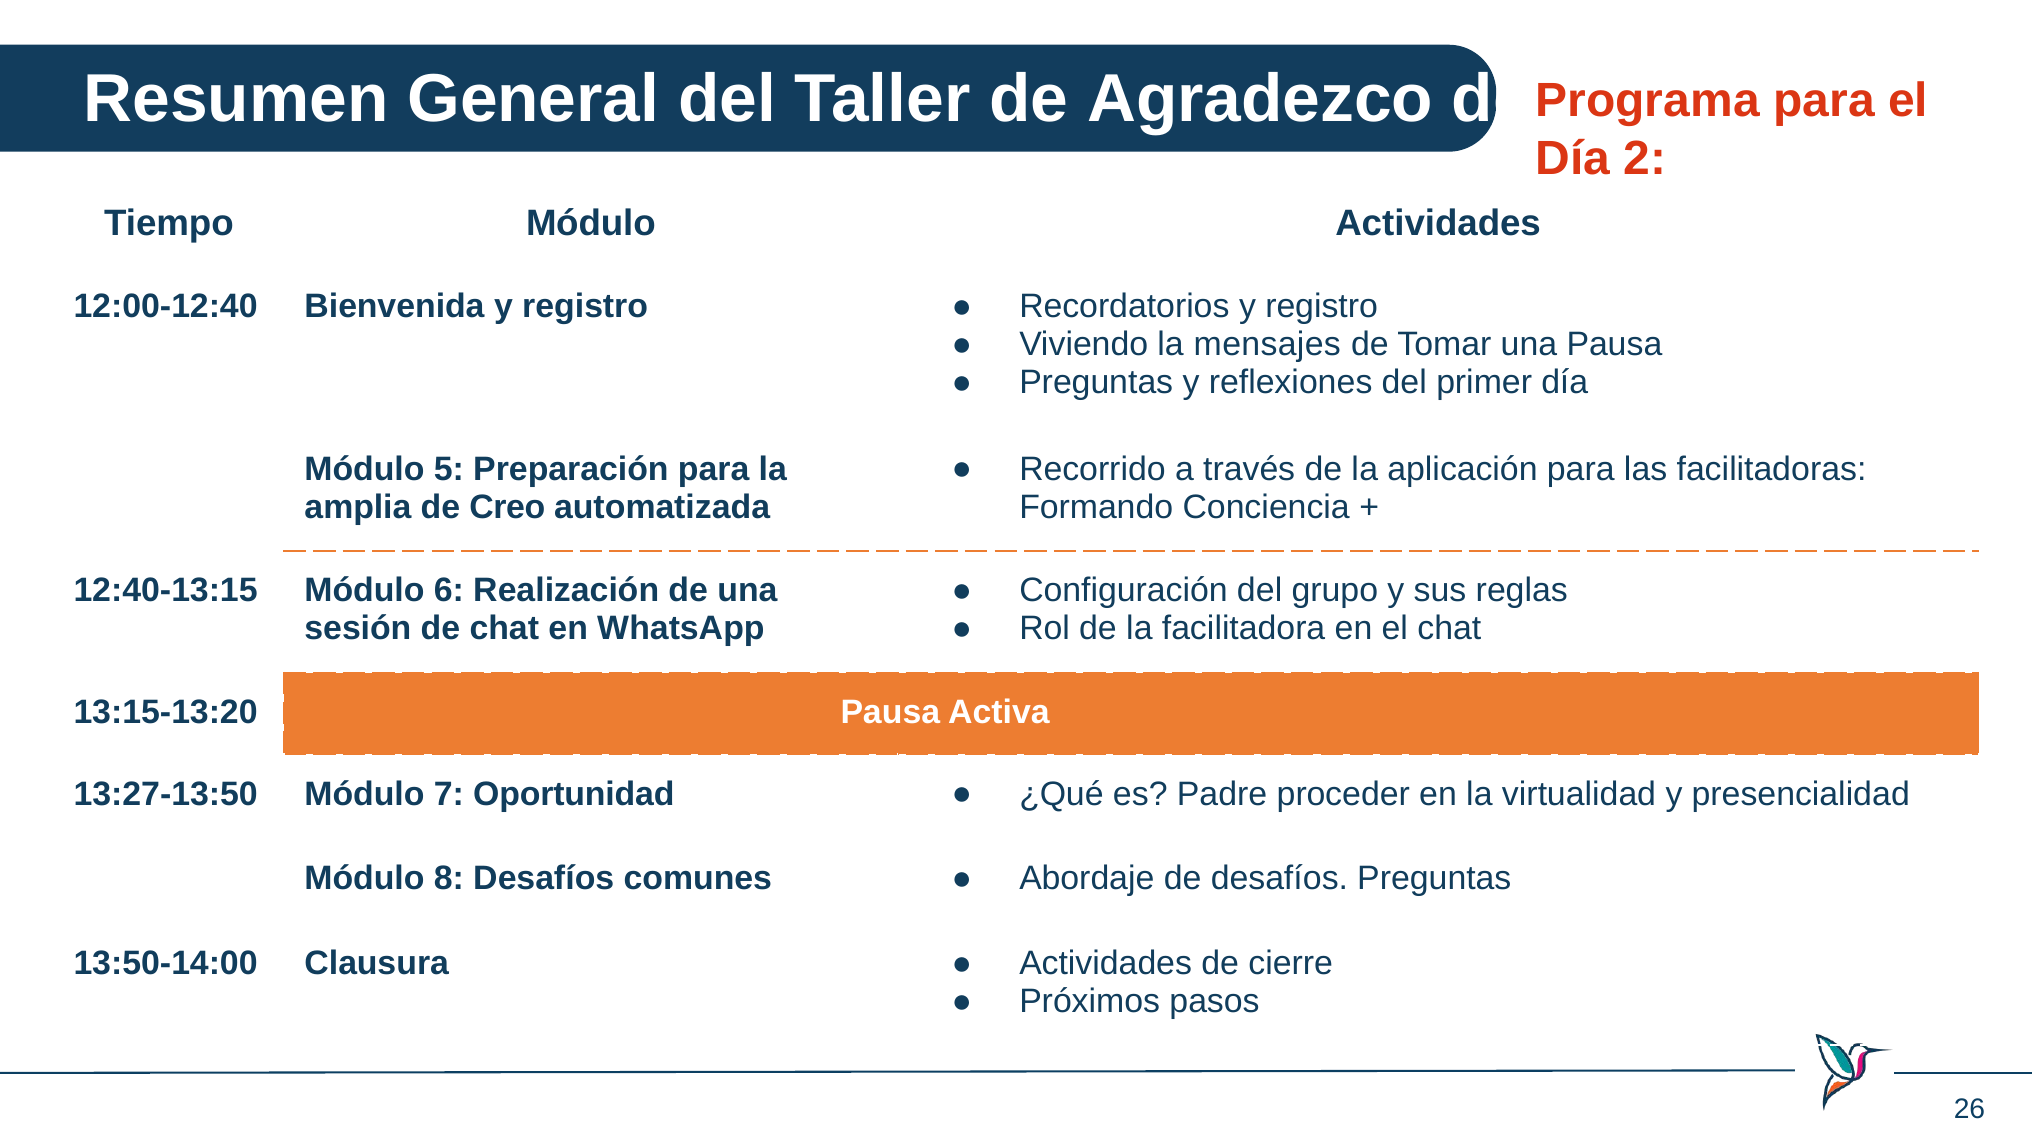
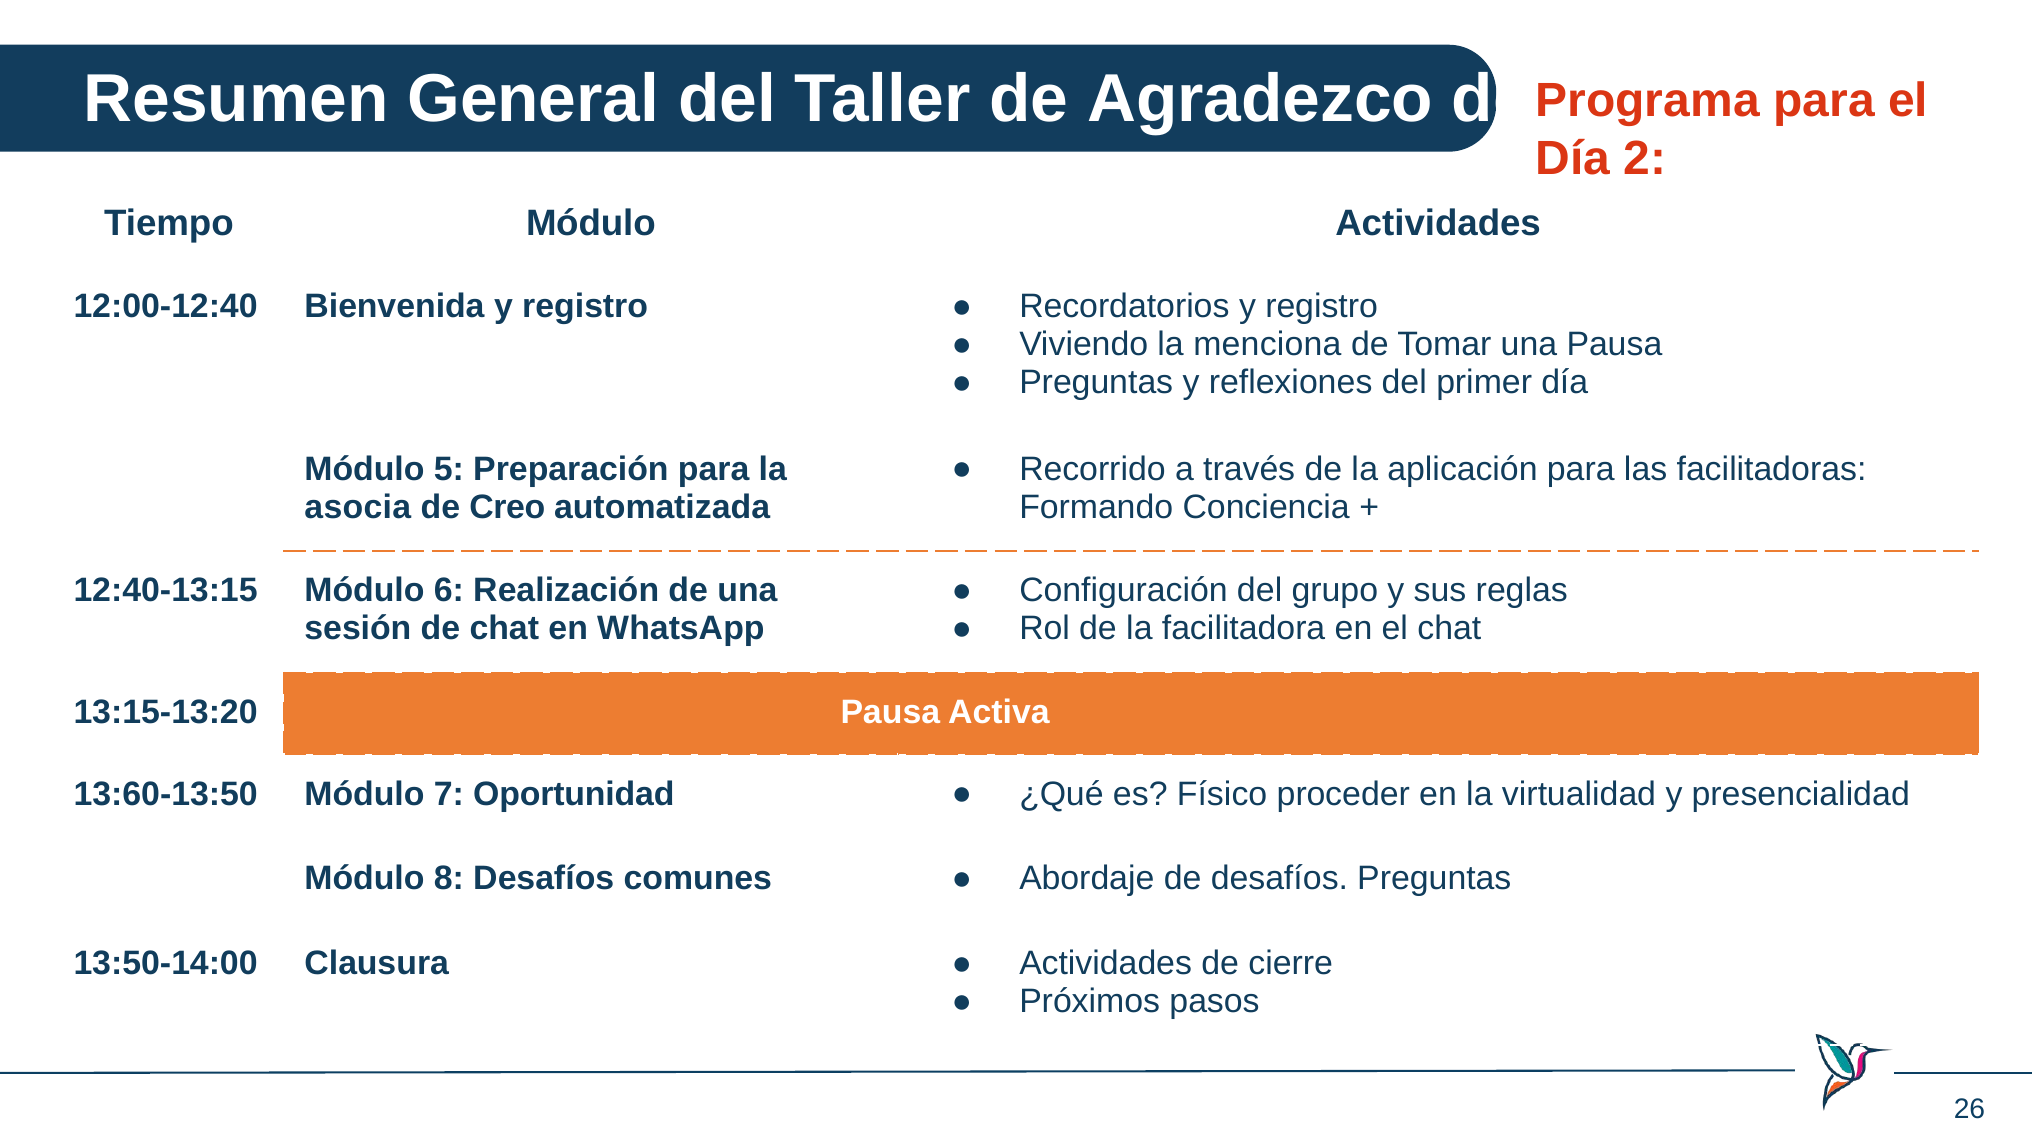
mensajes: mensajes -> menciona (1267, 344)
amplia: amplia -> asocia (358, 507)
13:27-13:50: 13:27-13:50 -> 13:60-13:50 (166, 794)
Padre: Padre -> Físico (1222, 794)
